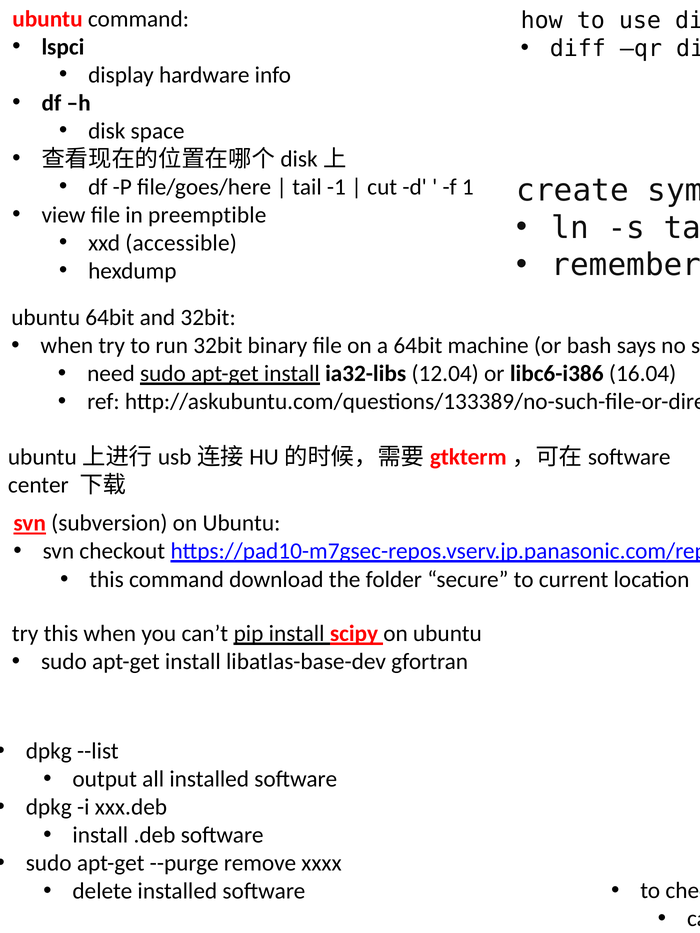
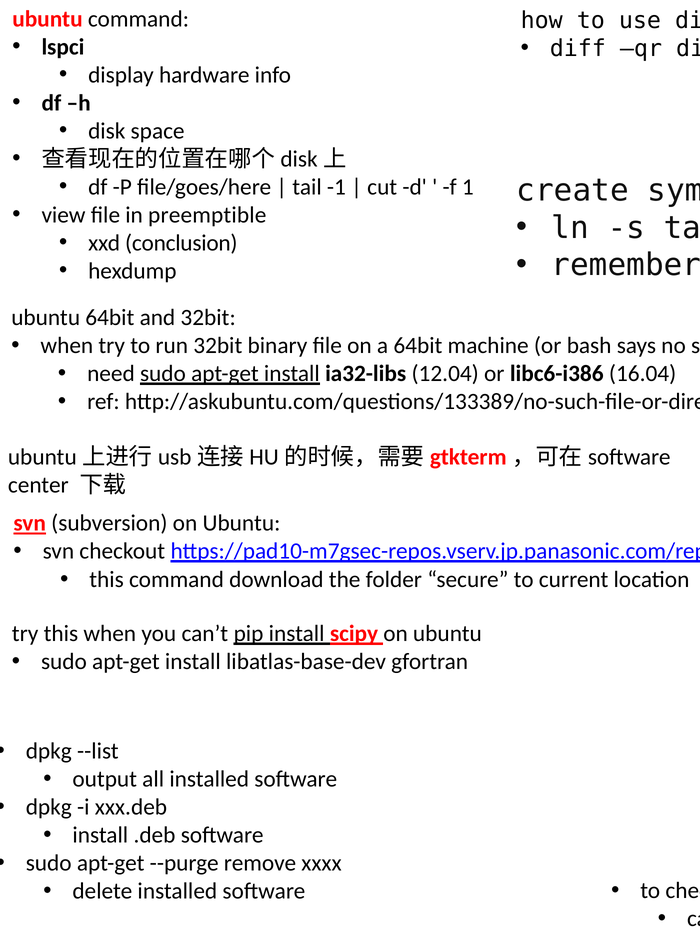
accessible: accessible -> conclusion (181, 243)
